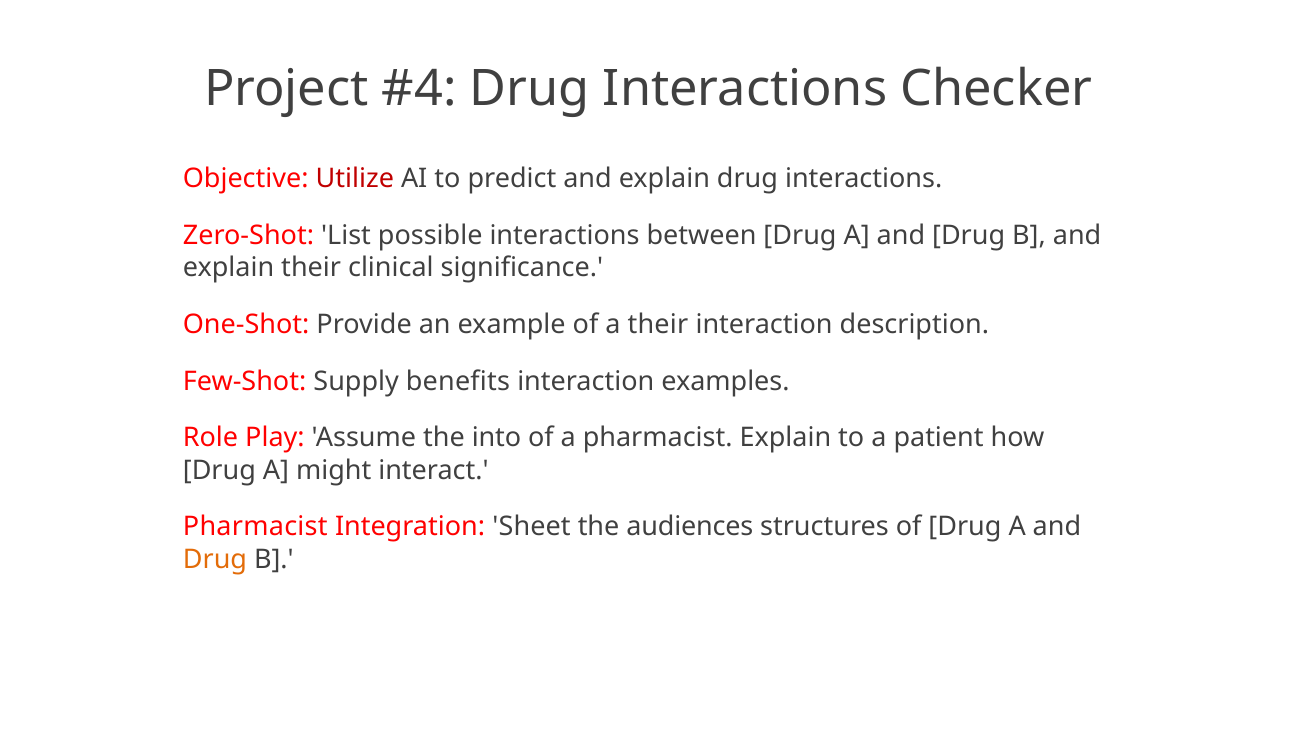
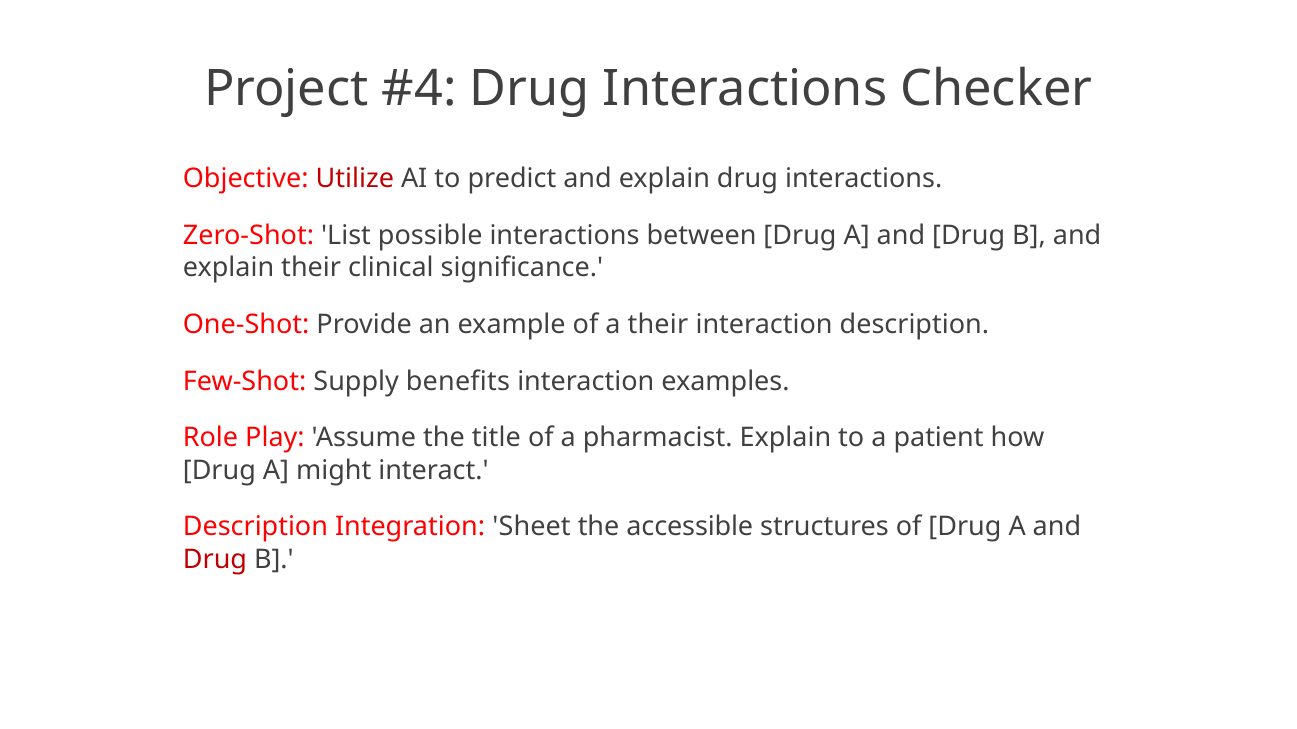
into: into -> title (496, 438)
Pharmacist: Pharmacist -> Description (255, 527)
audiences: audiences -> accessible (690, 527)
Drug colour: orange -> red (215, 560)
